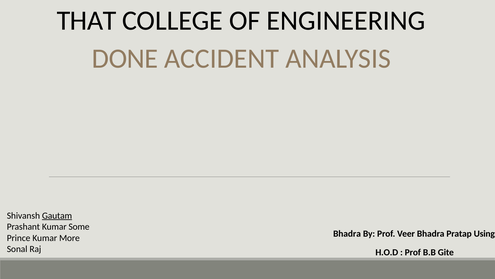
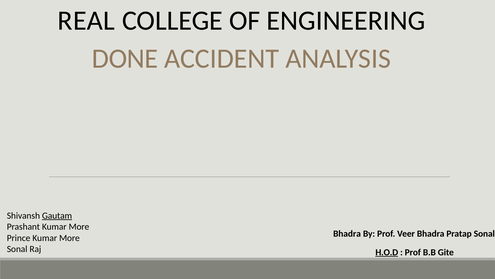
THAT: THAT -> REAL (86, 20)
Prashant Kumar Some: Some -> More (79, 226)
Pratap Using: Using -> Sonal (484, 233)
H.O.D underline: none -> present (387, 252)
